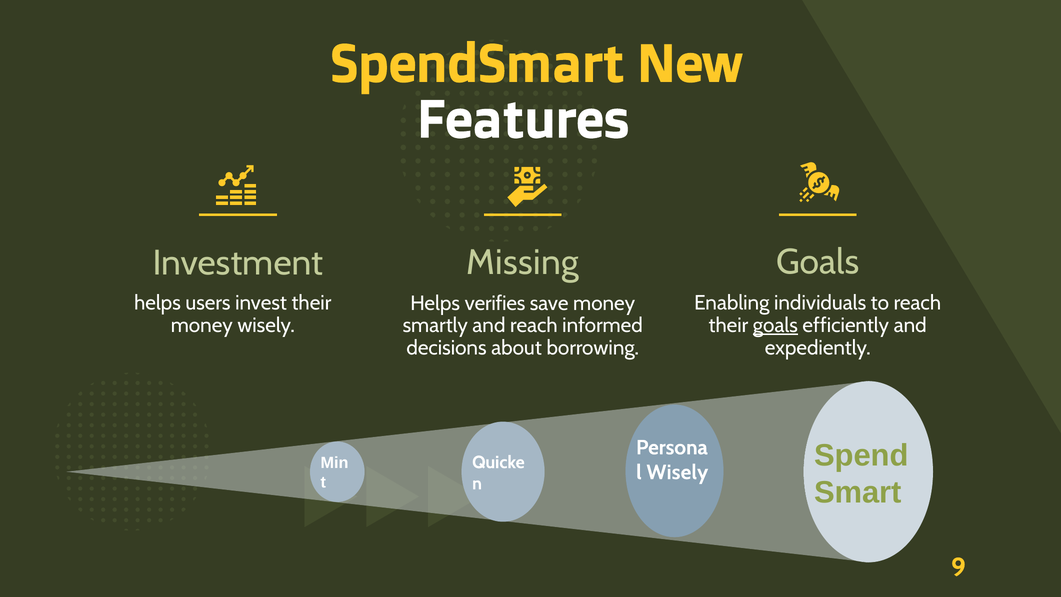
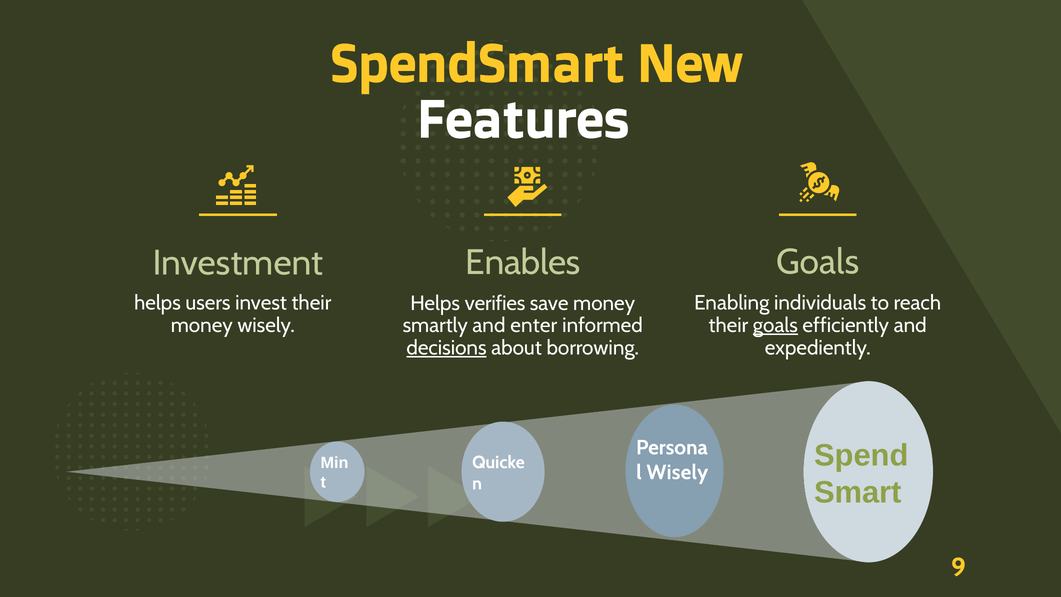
Missing: Missing -> Enables (523, 263)
and reach: reach -> enter (534, 325)
decisions underline: none -> present (447, 348)
